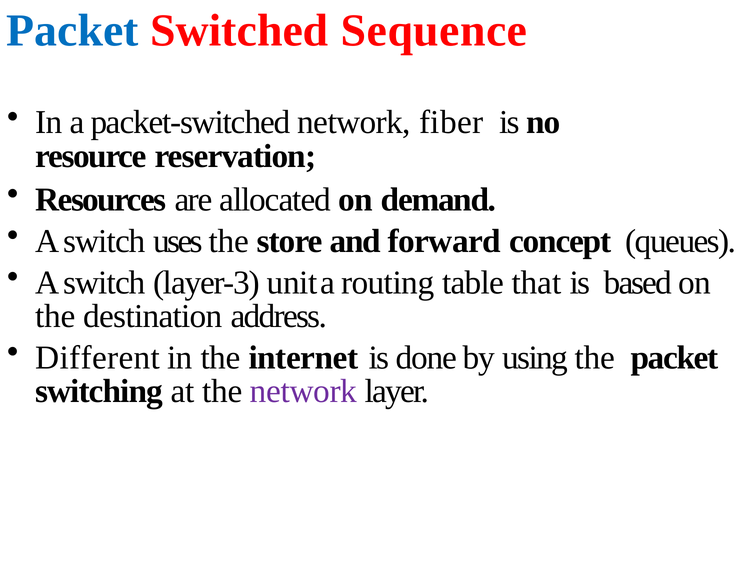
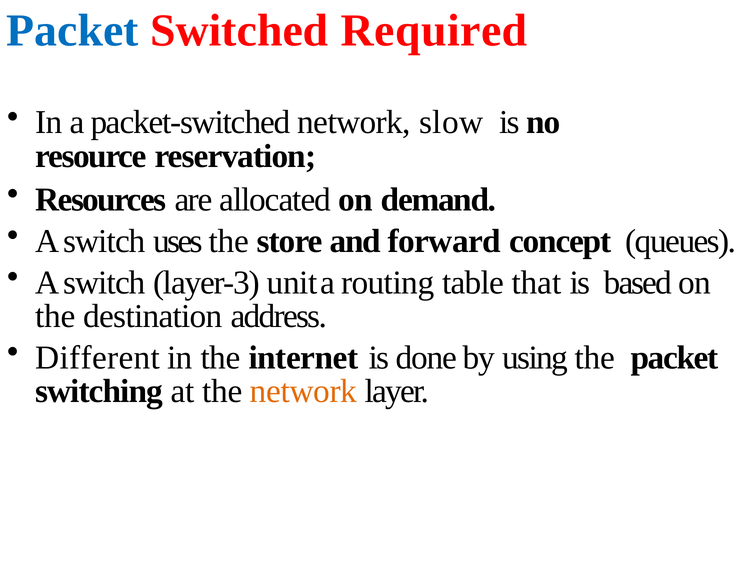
Sequence: Sequence -> Required (434, 31)
fiber: fiber -> slow (451, 122)
network colour: purple -> orange (304, 392)
